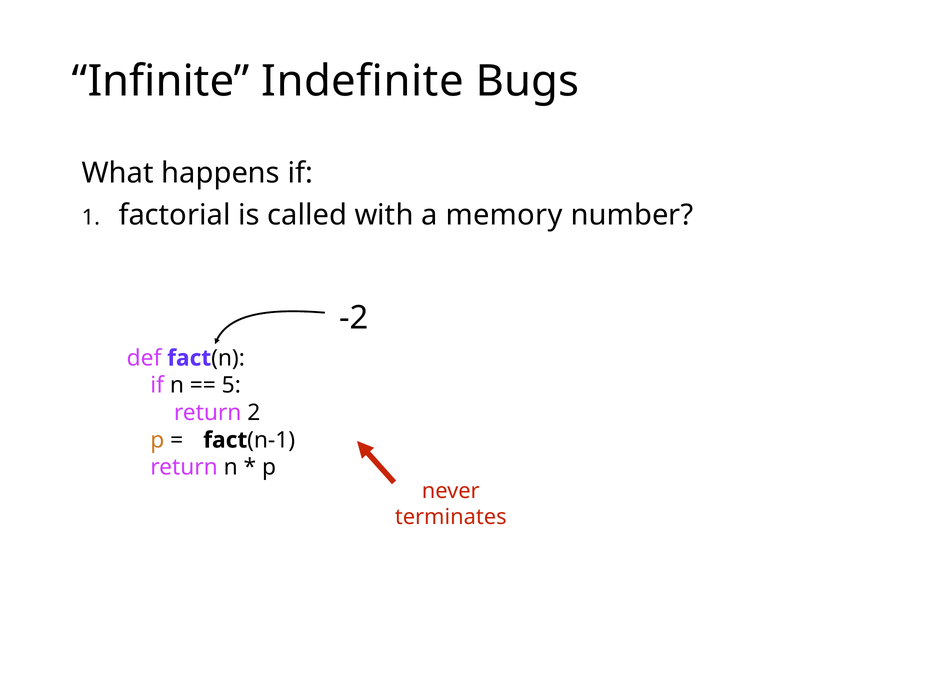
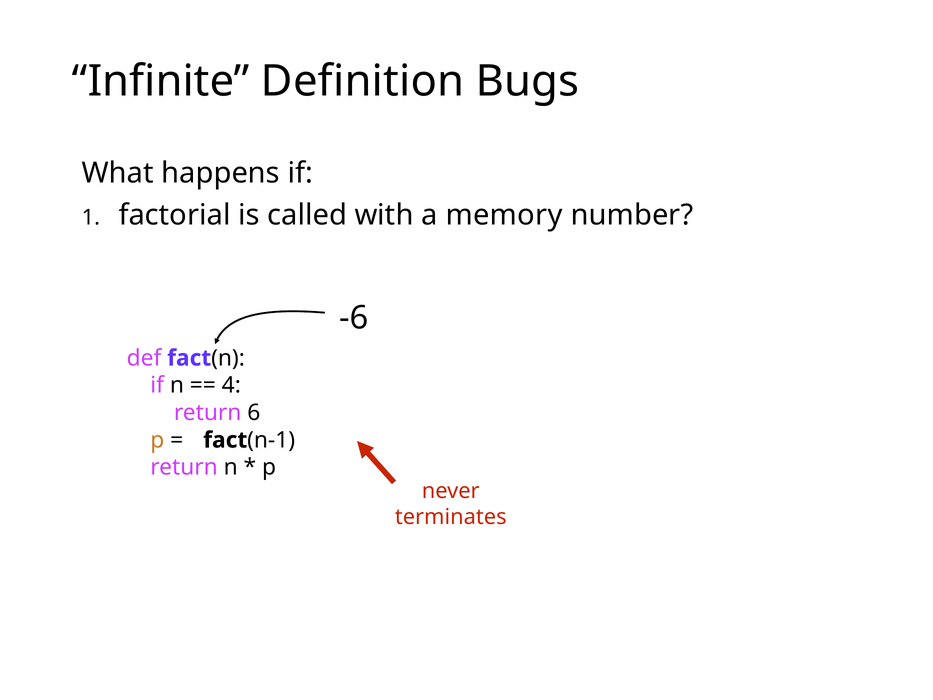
Indefinite: Indefinite -> Definition (363, 81)
-2: -2 -> -6 (354, 318)
5: 5 -> 4 (231, 385)
2: 2 -> 6 (254, 413)
